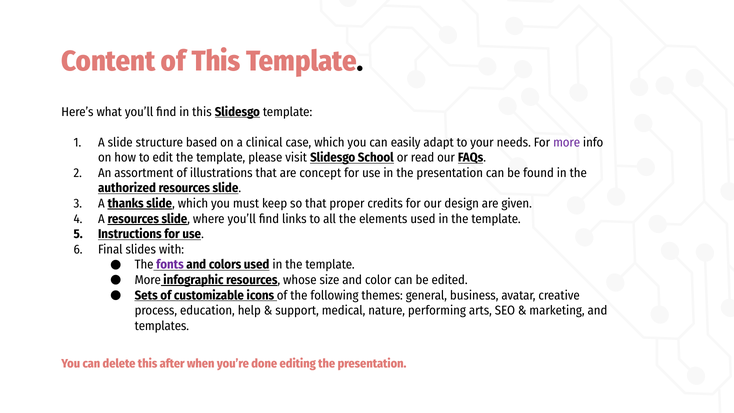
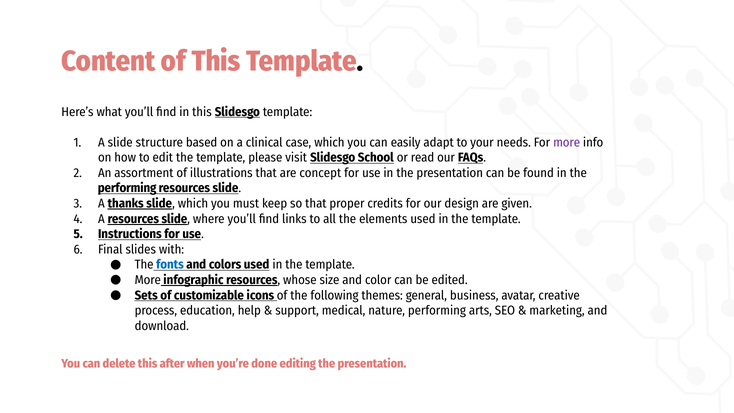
authorized: authorized -> performing (127, 188)
fonts colour: purple -> blue (170, 265)
templates: templates -> download (162, 326)
